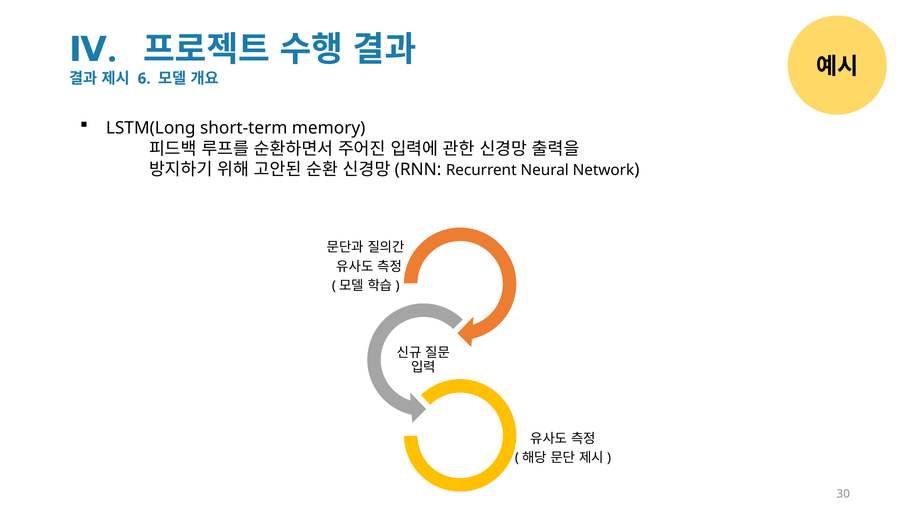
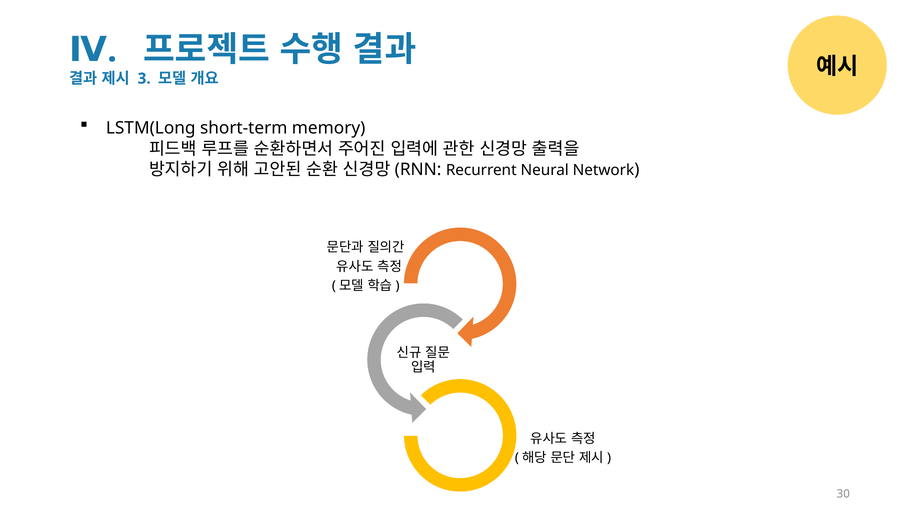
6: 6 -> 3 (144, 78)
